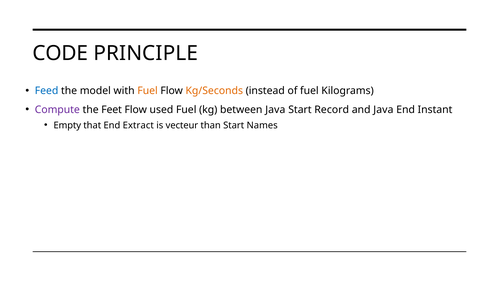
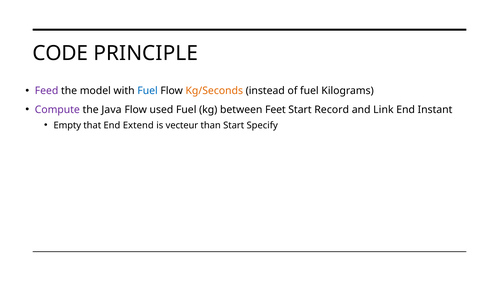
Feed colour: blue -> purple (47, 91)
Fuel colour: orange -> blue (148, 91)
Feet: Feet -> Java (112, 110)
between Java: Java -> Feet (275, 110)
and Java: Java -> Link (383, 110)
Extract: Extract -> Extend (138, 125)
Names: Names -> Specify (262, 125)
